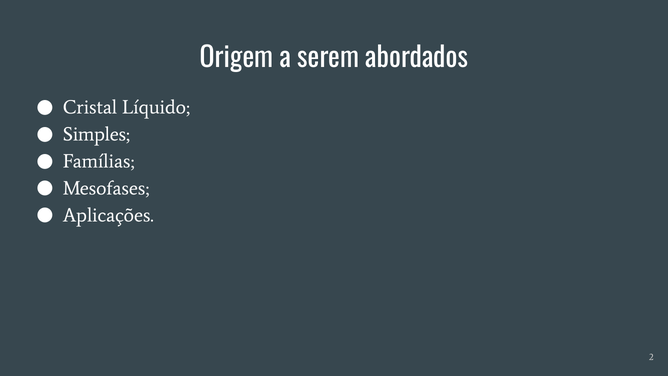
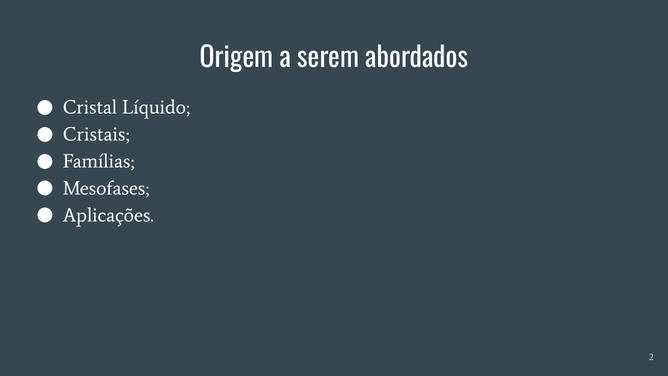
Simples: Simples -> Cristais (96, 134)
